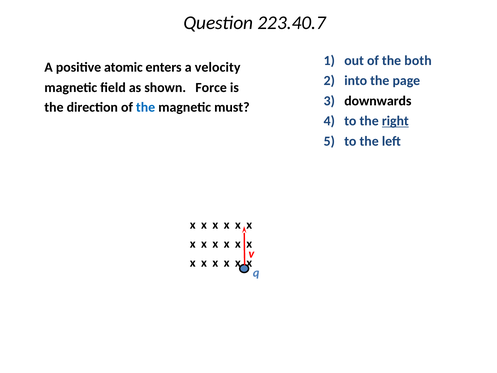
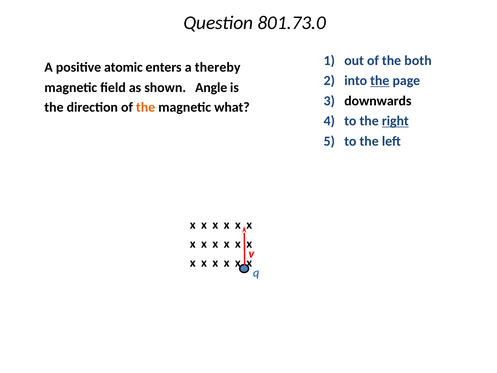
223.40.7: 223.40.7 -> 801.73.0 (292, 23)
velocity: velocity -> thereby (218, 67)
the underline: none -> present (380, 81)
Force: Force -> Angle (211, 87)
the colour: blue -> orange (146, 107)
must: must -> what (232, 107)
